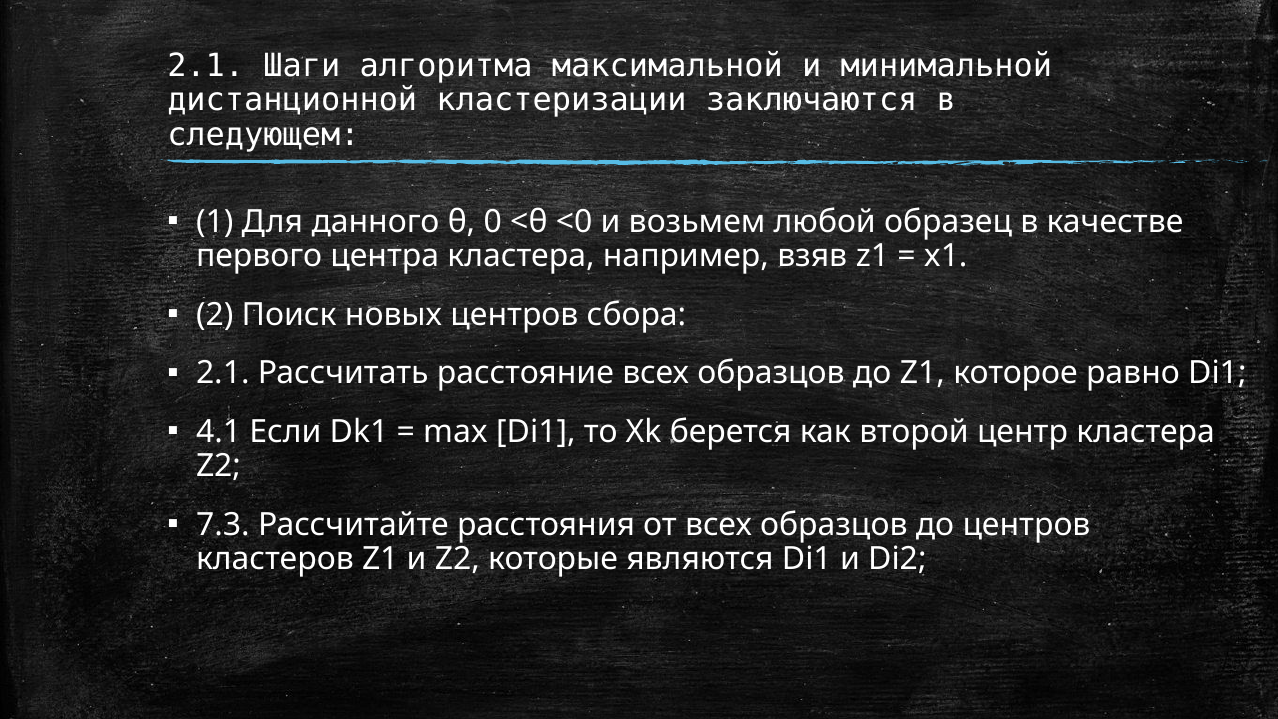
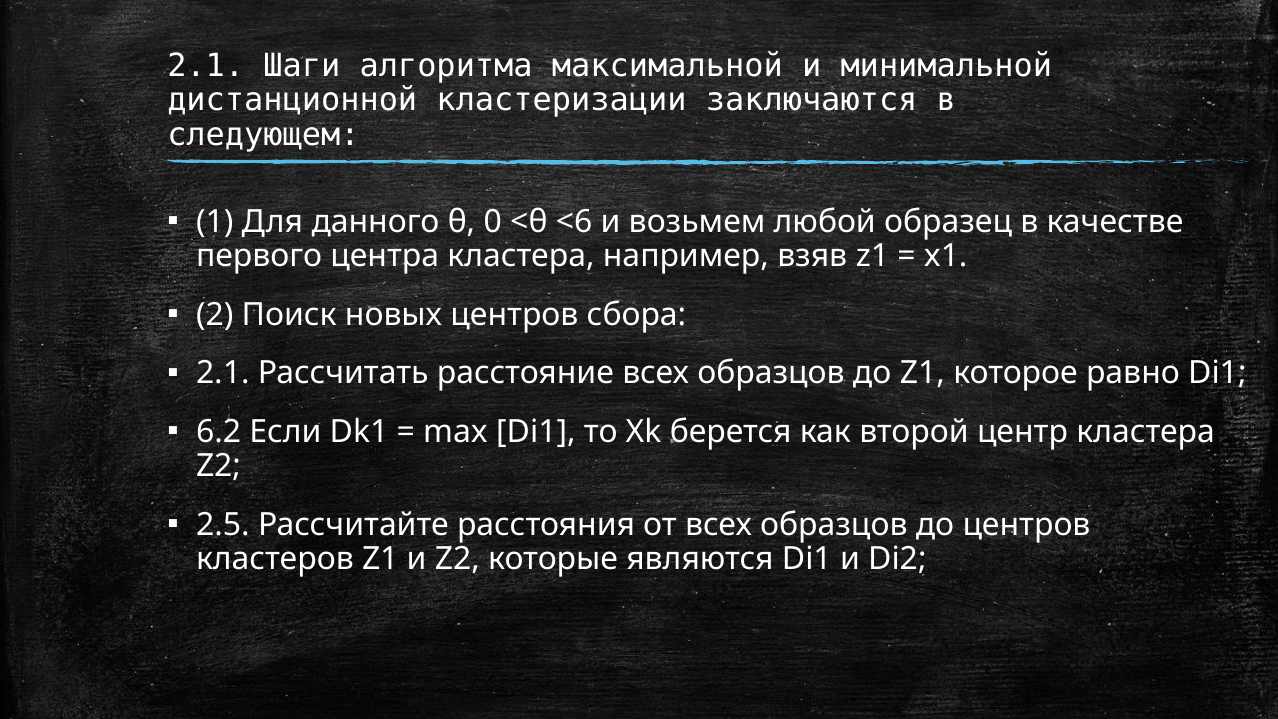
<0: <0 -> <6 (574, 222)
4.1: 4.1 -> 6.2 (219, 432)
7.3: 7.3 -> 2.5 (223, 524)
